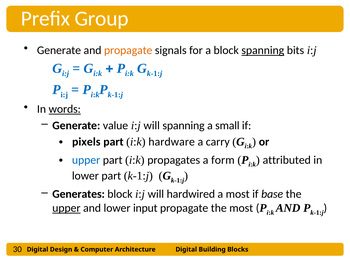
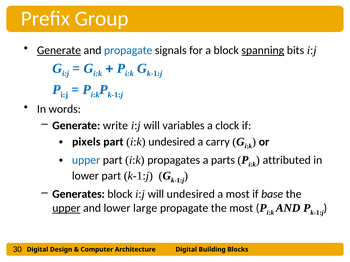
Generate underline: none -> present (59, 50)
propagate colour: orange -> blue (128, 50)
words underline: present -> none (65, 109)
value: value -> write (115, 126)
will spanning: spanning -> variables (184, 126)
small: small -> clock (227, 126)
i:k hardware: hardware -> undesired (172, 142)
form: form -> parts (223, 160)
will hardwired: hardwired -> undesired (191, 194)
input: input -> large (145, 208)
